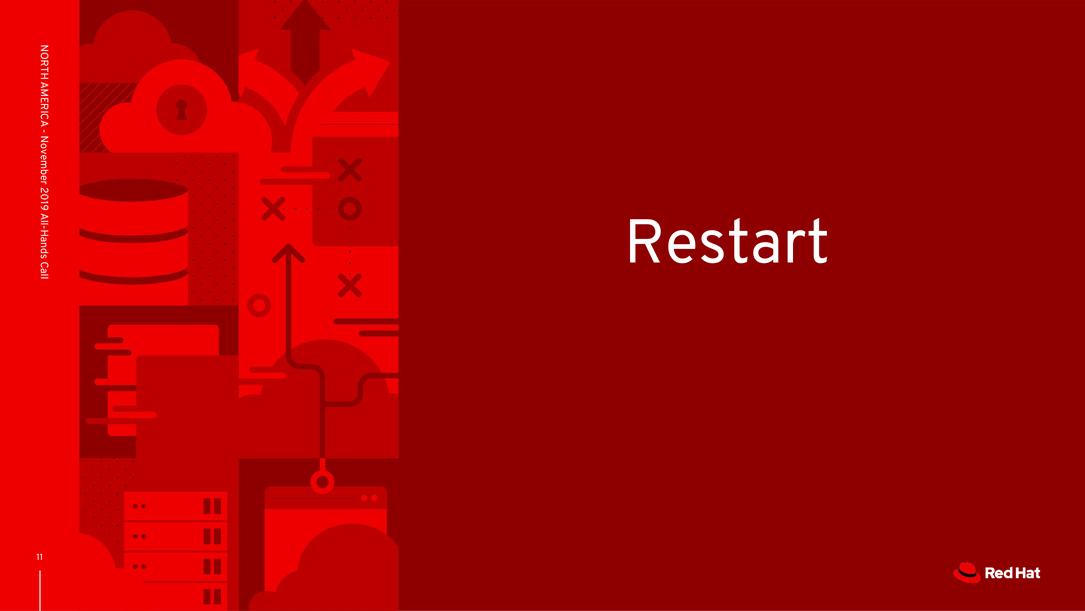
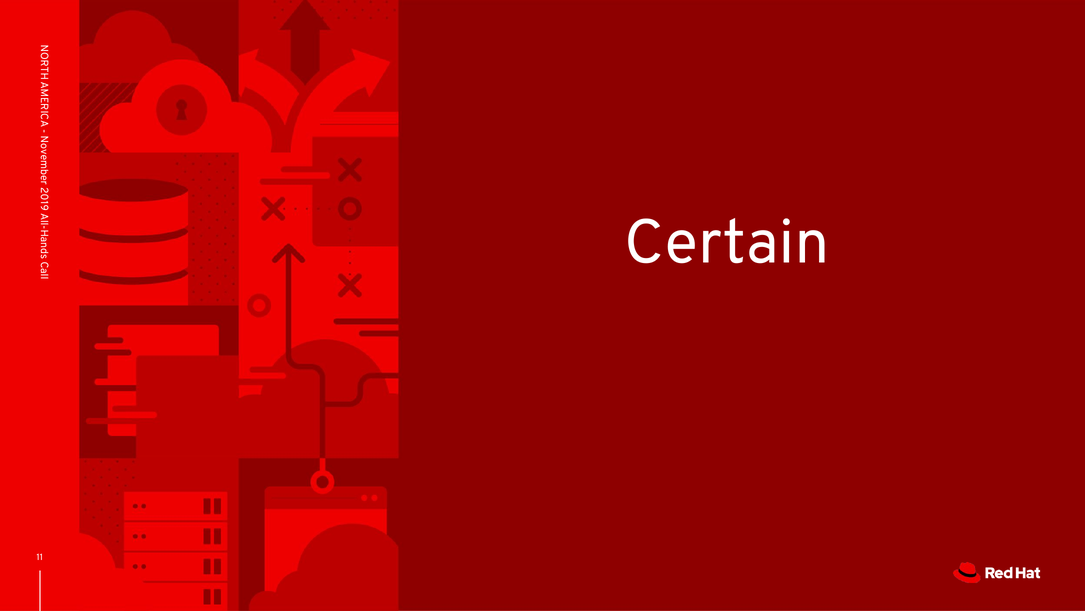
Restart: Restart -> Certain (727, 242)
